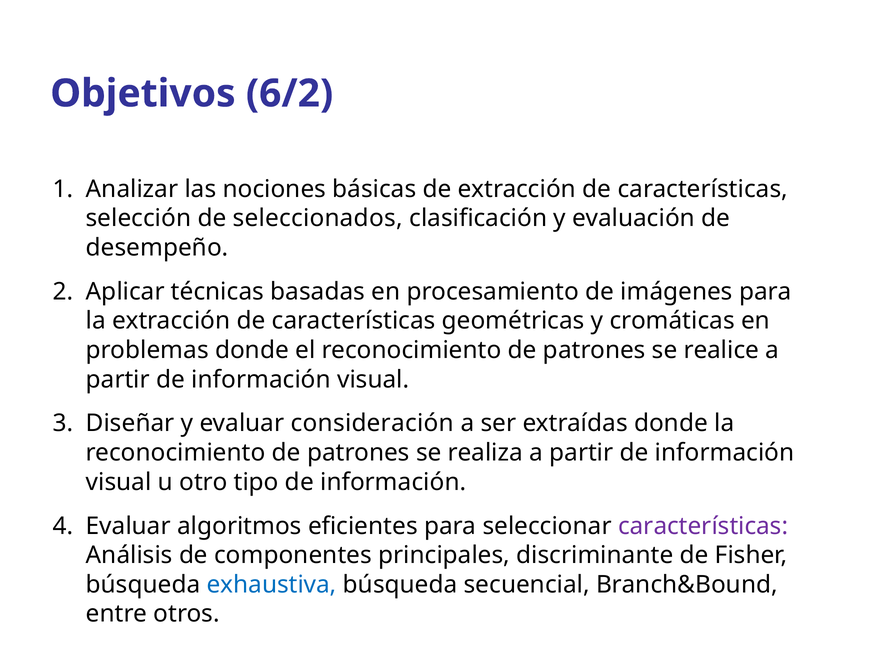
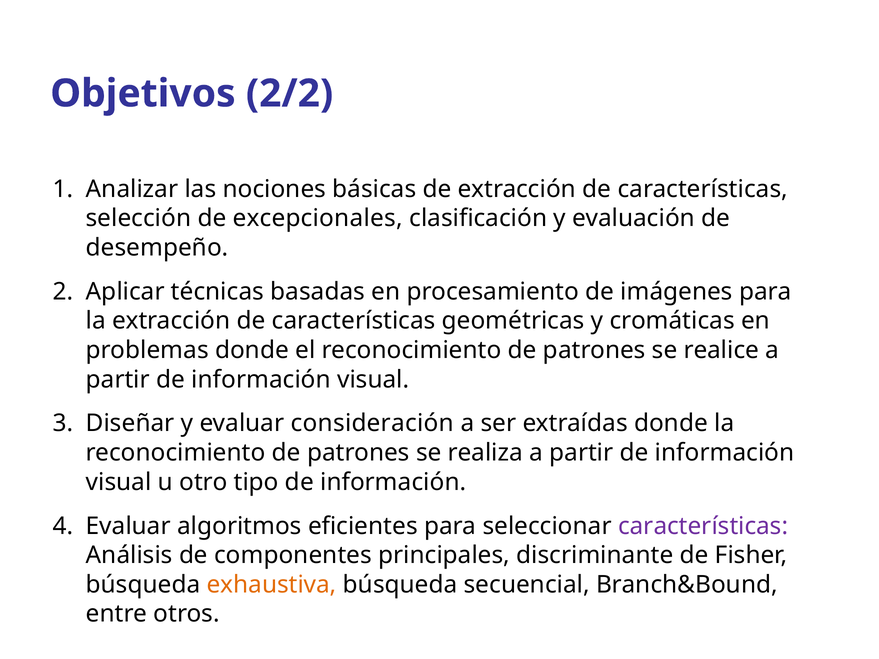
6/2: 6/2 -> 2/2 (290, 94)
seleccionados: seleccionados -> excepcionales (318, 218)
exhaustiva colour: blue -> orange (272, 585)
